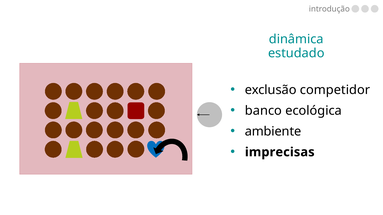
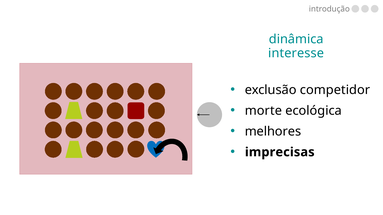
estudado: estudado -> interesse (296, 53)
banco: banco -> morte (263, 111)
ambiente: ambiente -> melhores (273, 132)
